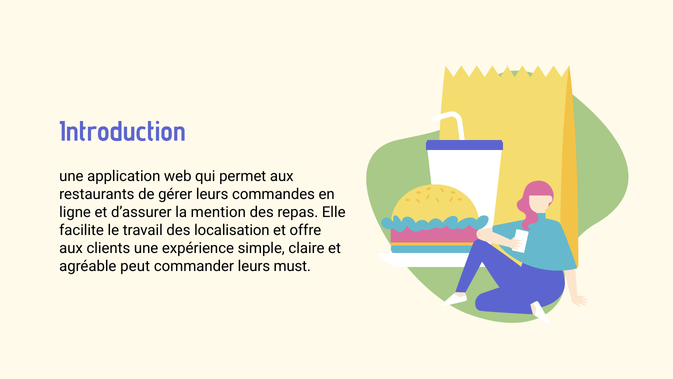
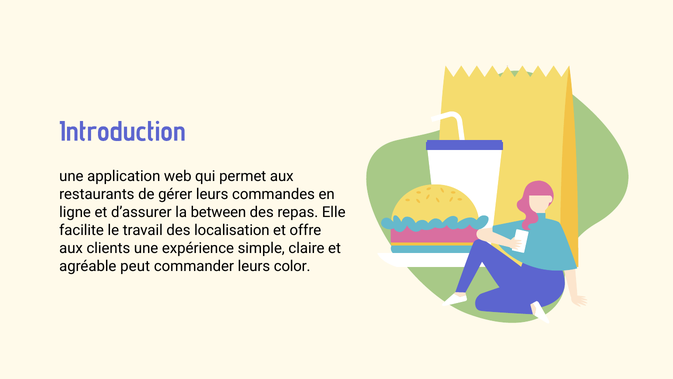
mention: mention -> between (218, 212)
must: must -> color (292, 266)
